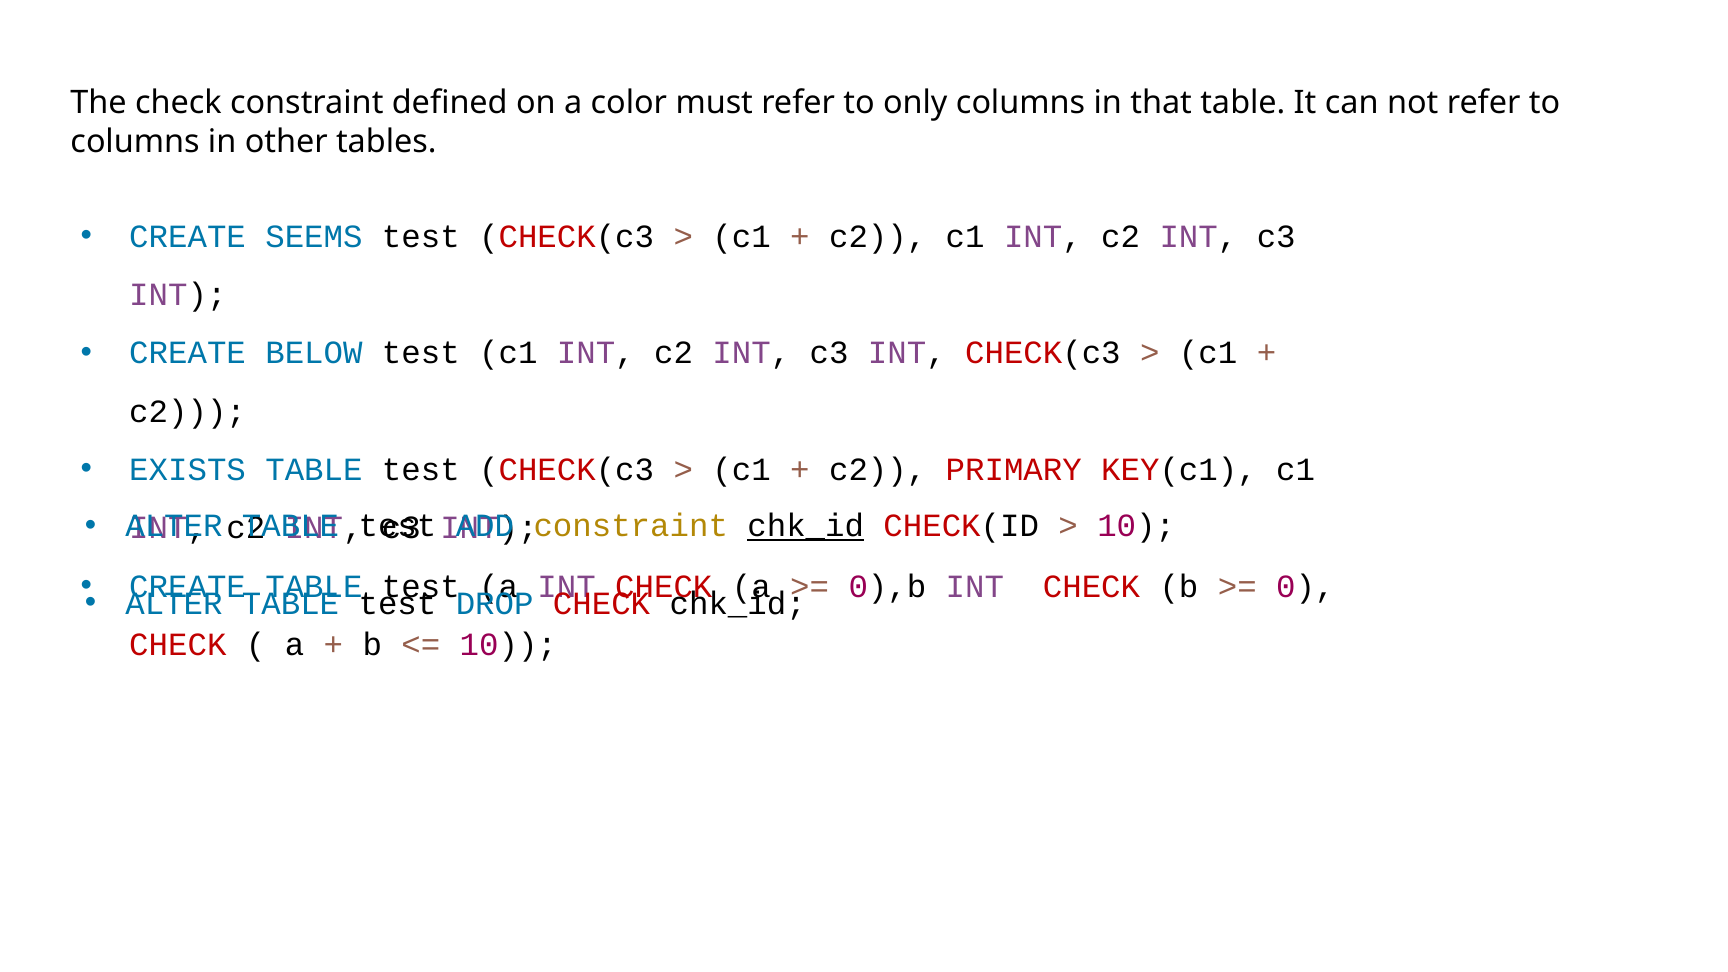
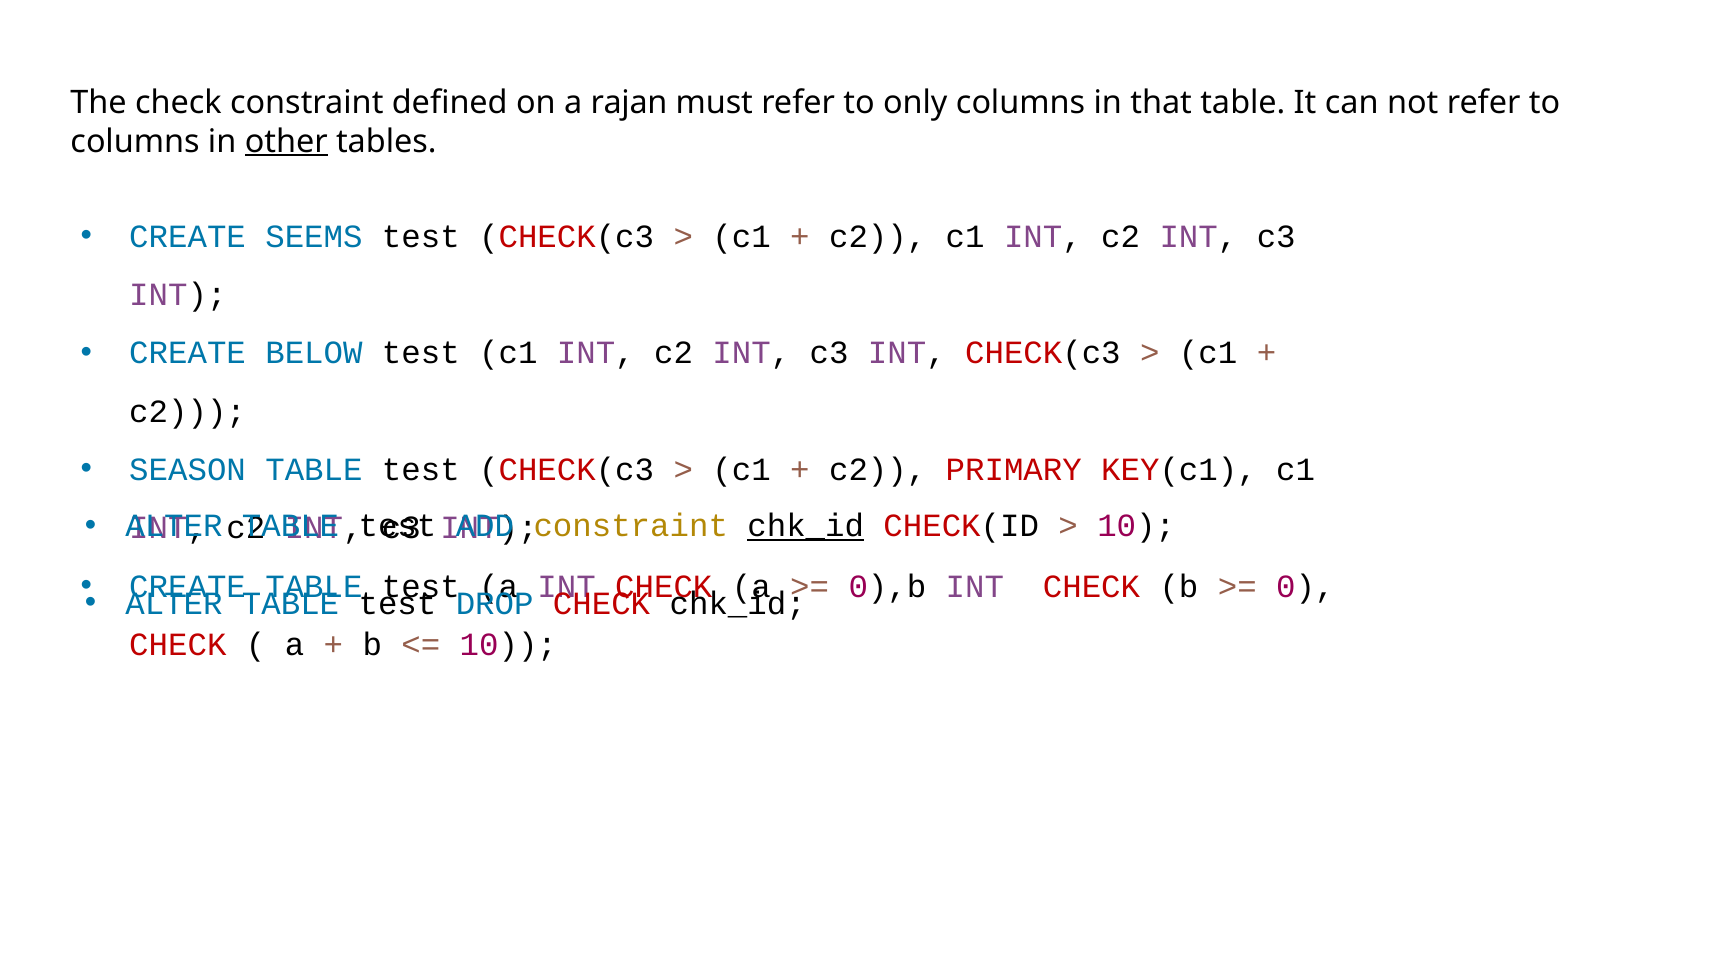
color: color -> rajan (629, 103)
other underline: none -> present (286, 141)
EXISTS: EXISTS -> SEASON (188, 470)
